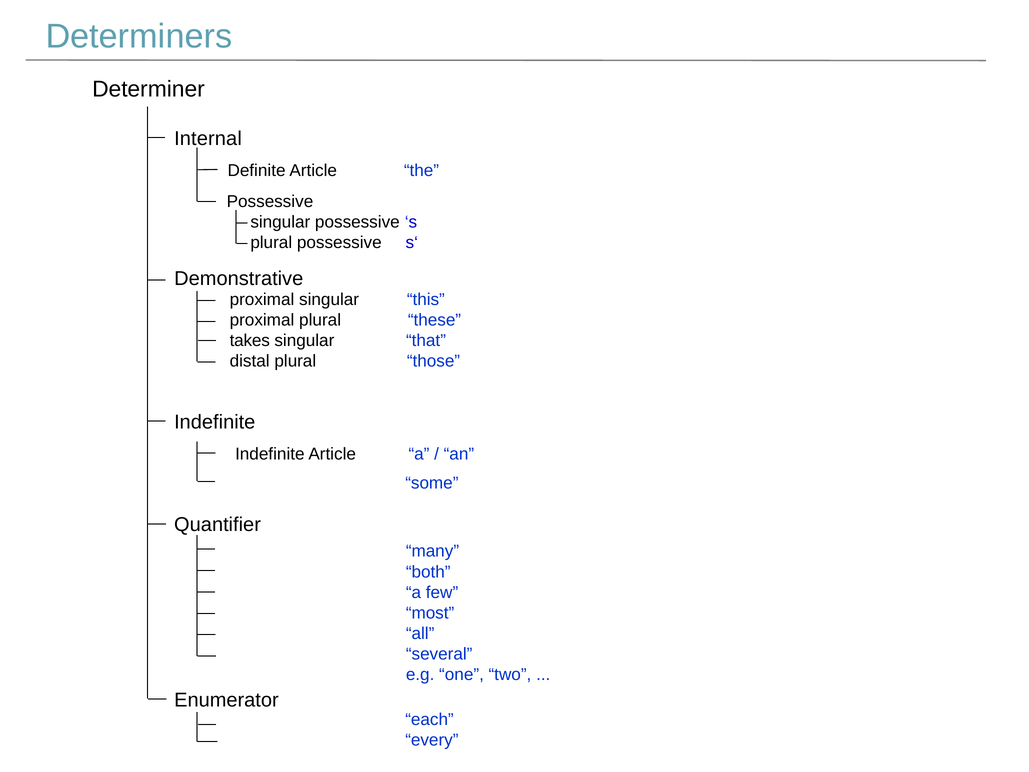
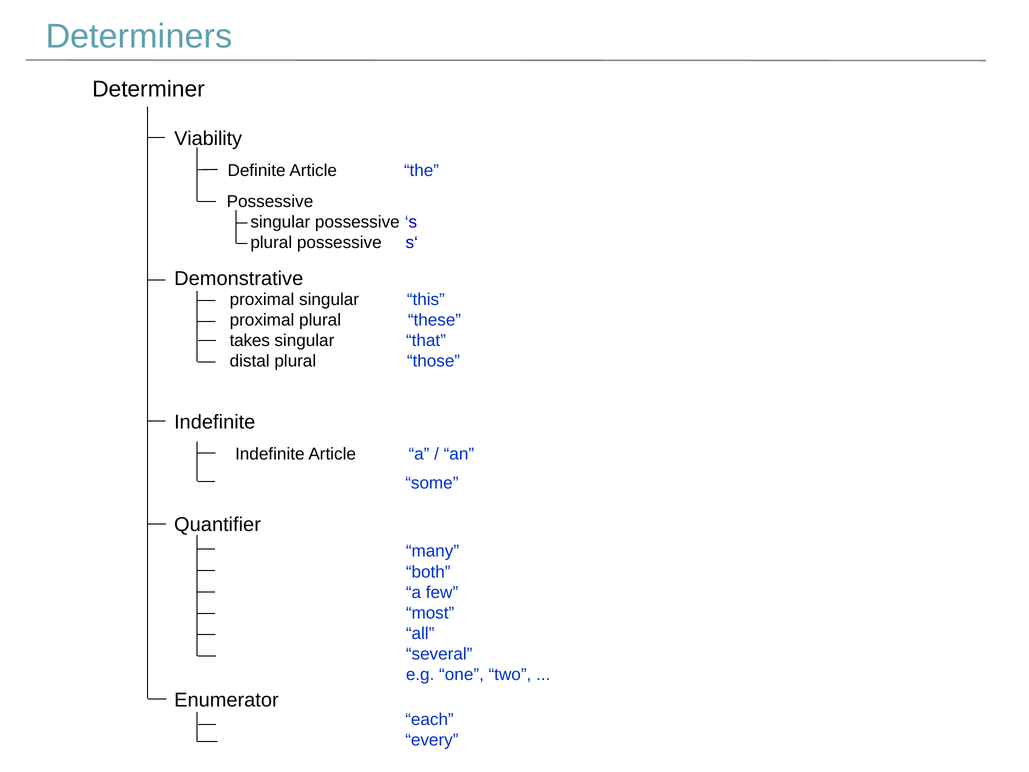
Internal: Internal -> Viability (208, 139)
